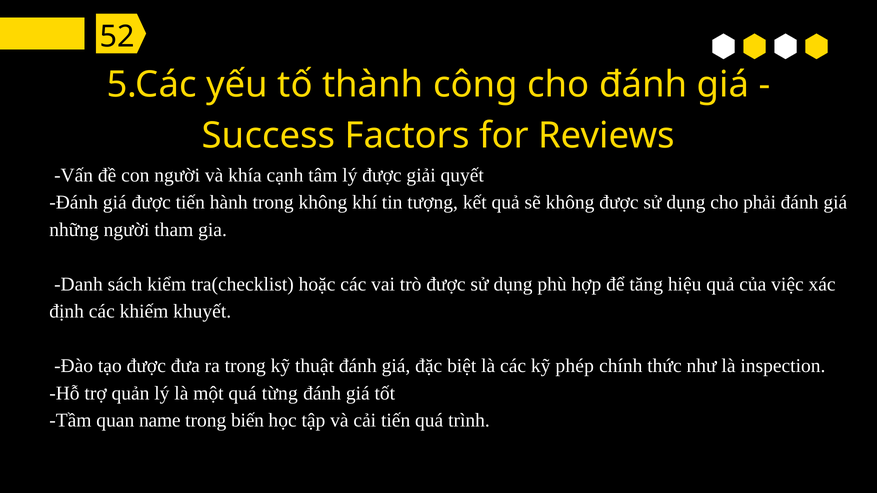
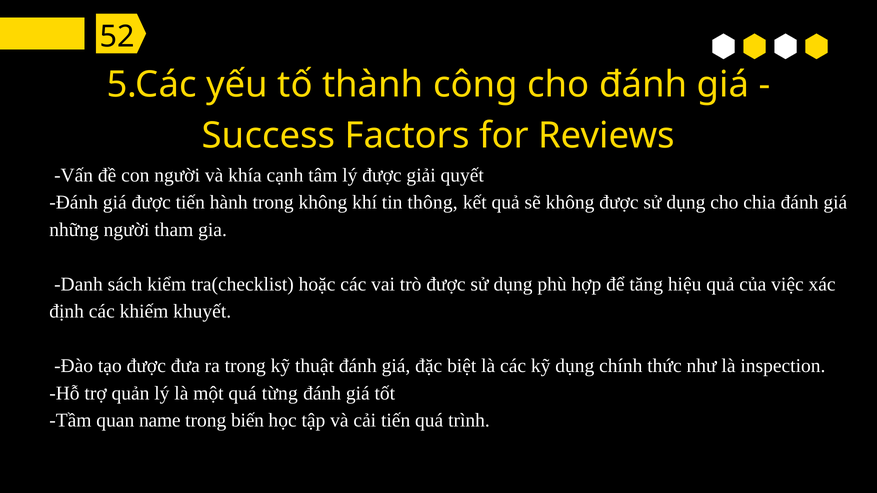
tượng: tượng -> thông (433, 203)
phải: phải -> chia (760, 203)
kỹ phép: phép -> dụng (575, 366)
